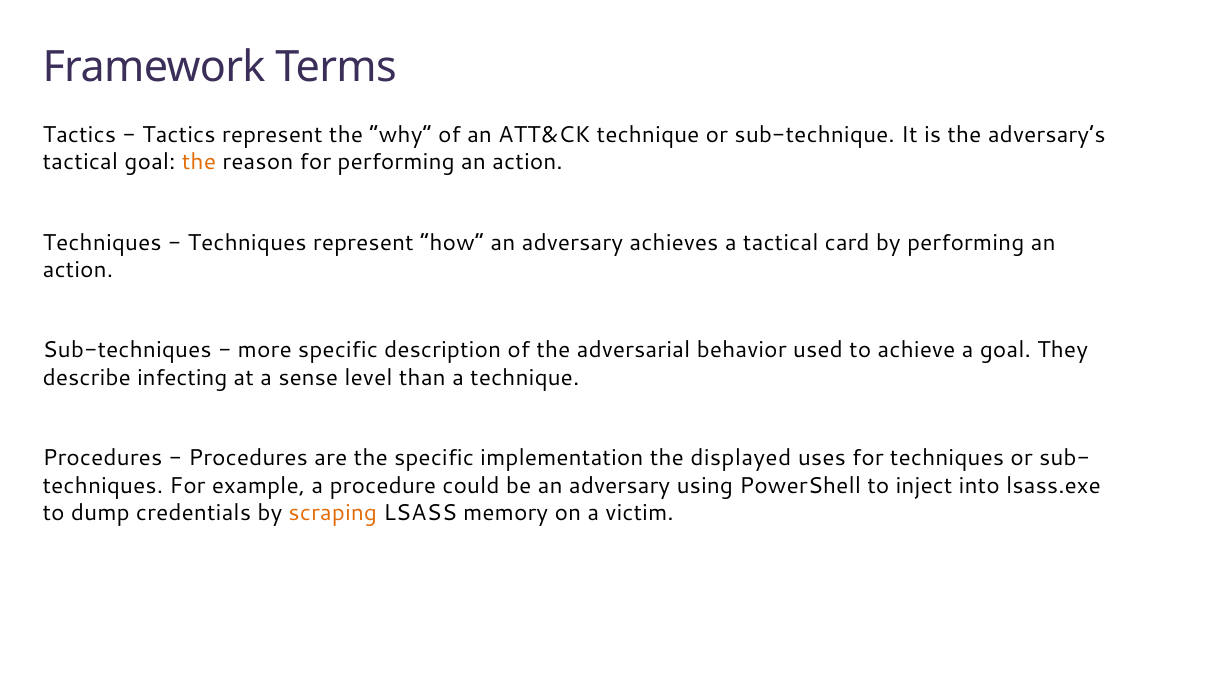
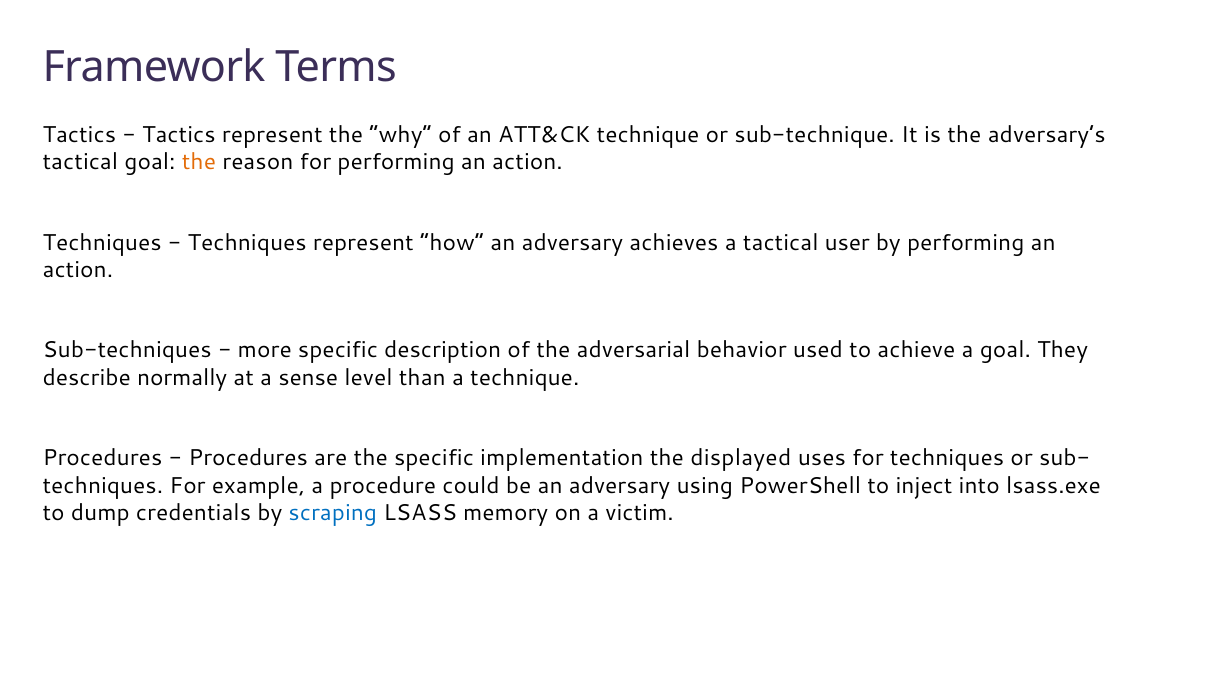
card: card -> user (847, 242)
infecting: infecting -> normally (182, 378)
scraping colour: orange -> blue (333, 513)
